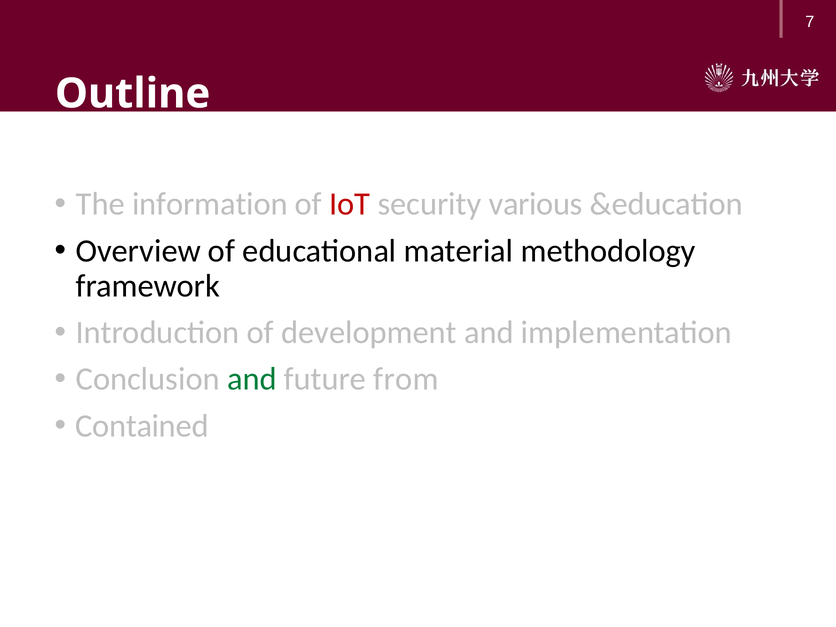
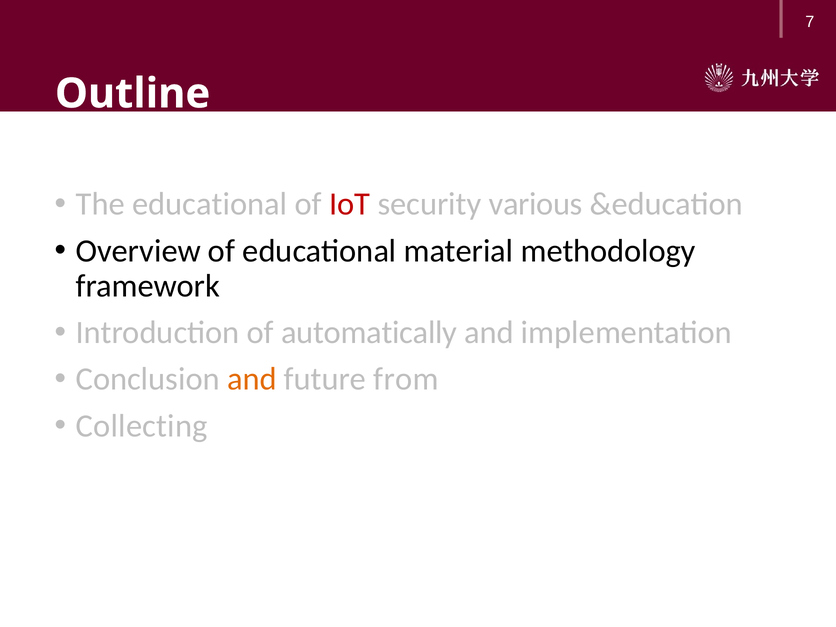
The information: information -> educational (210, 204)
development: development -> automatically (369, 333)
and colour: green -> orange (252, 379)
Contained: Contained -> Collecting (142, 426)
